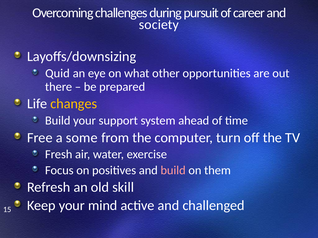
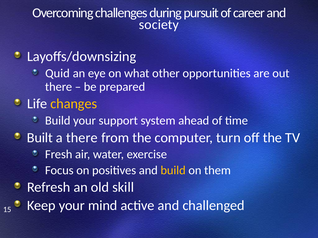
Free: Free -> Built (40, 138)
a some: some -> there (82, 138)
build colour: pink -> yellow (173, 171)
